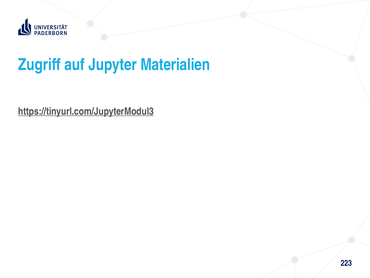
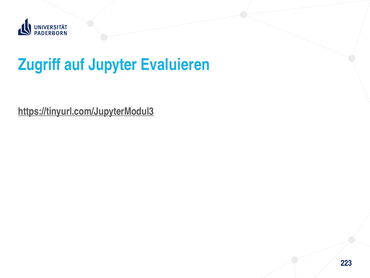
Materialien: Materialien -> Evaluieren (175, 65)
